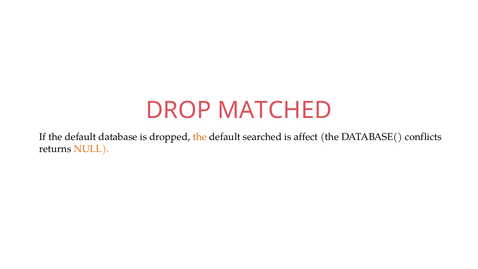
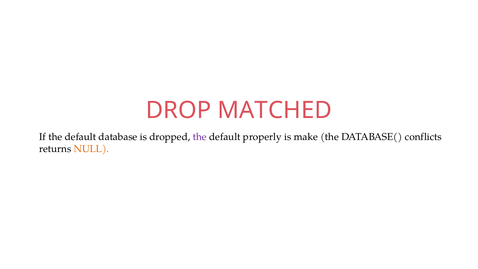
the colour: orange -> purple (200, 137)
searched: searched -> properly (262, 137)
affect: affect -> make (306, 137)
